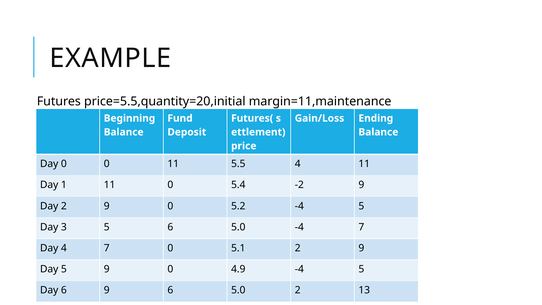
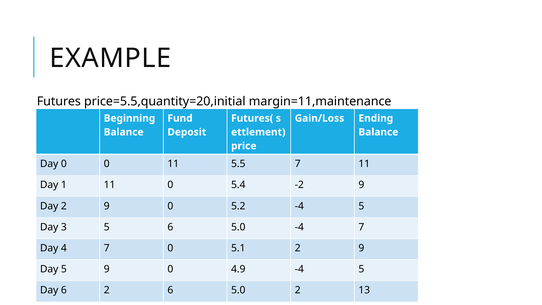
5.5 4: 4 -> 7 (298, 164)
6 9: 9 -> 2 (107, 290)
